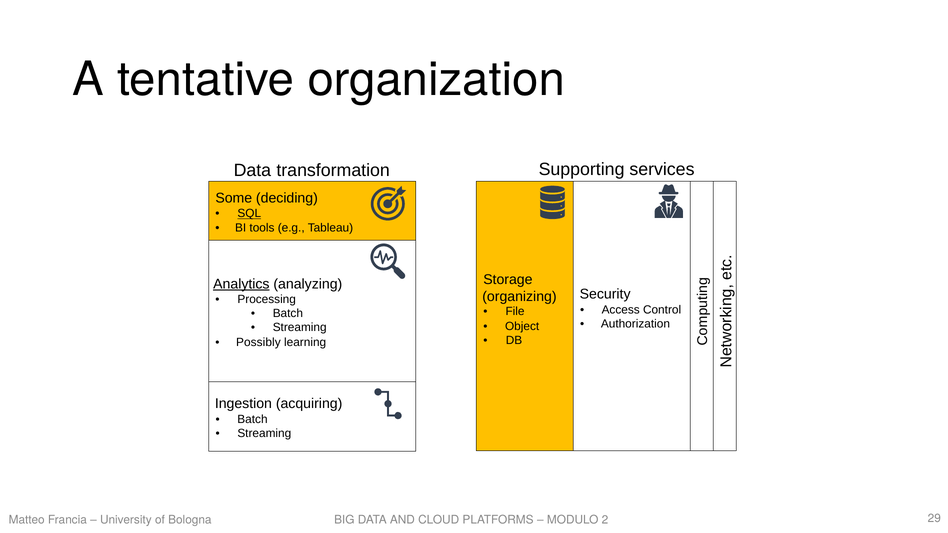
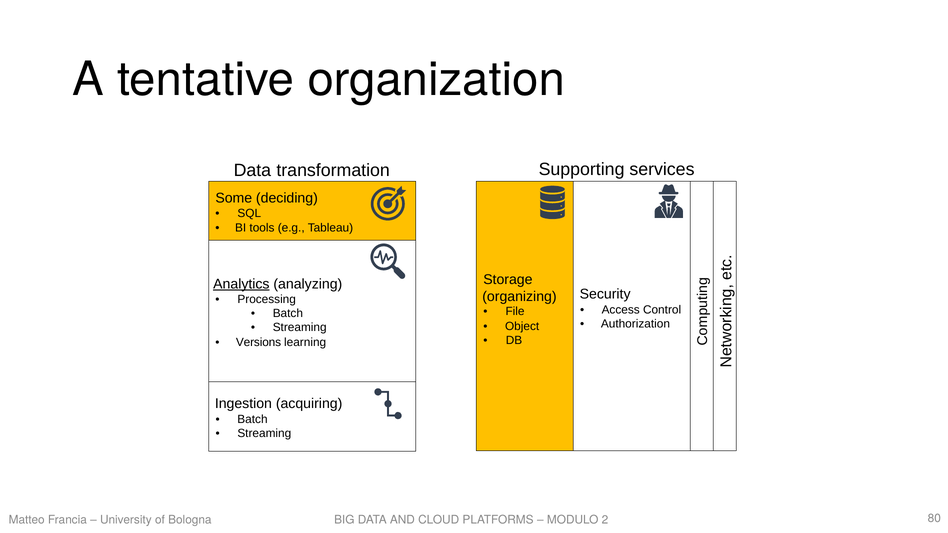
SQL underline: present -> none (249, 214)
Possibly: Possibly -> Versions (259, 343)
29: 29 -> 80 (934, 519)
